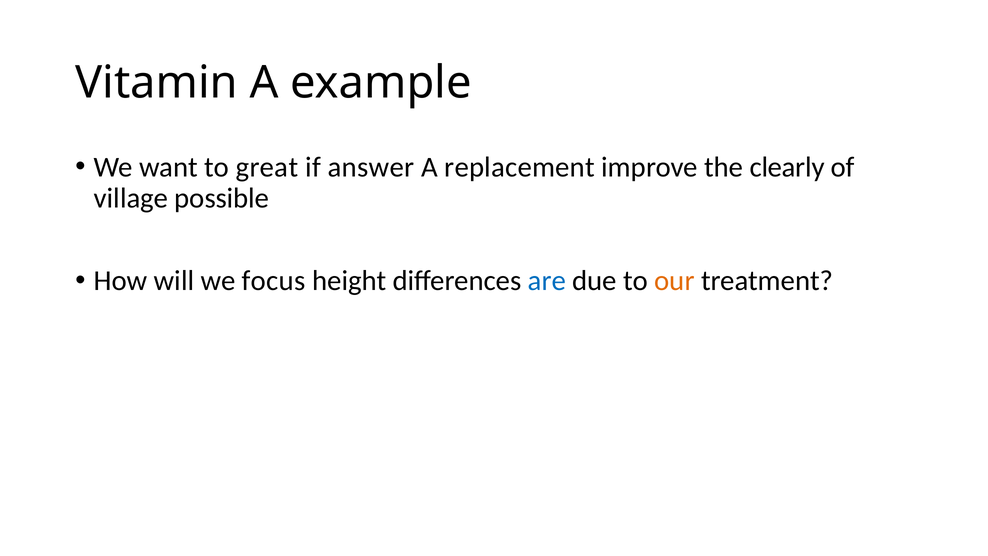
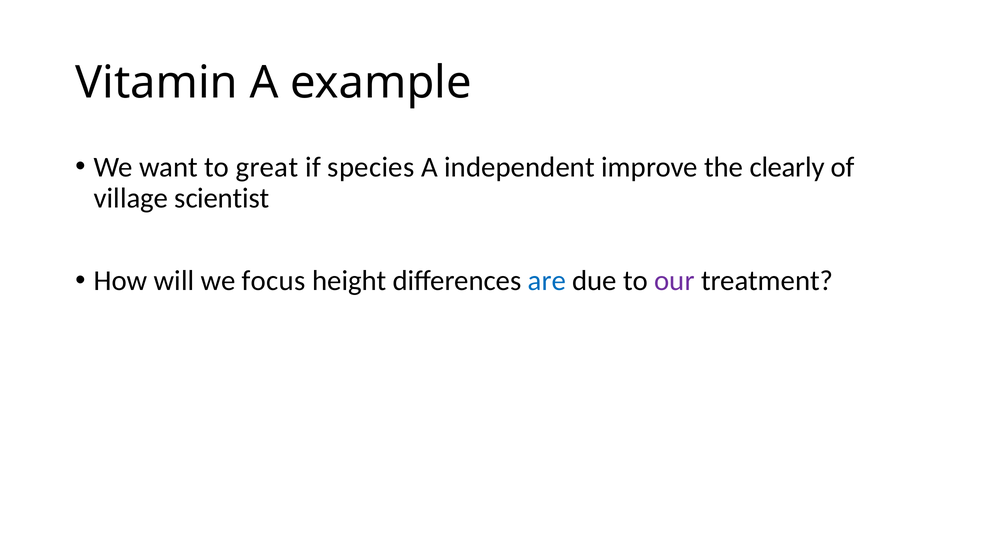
answer: answer -> species (371, 167)
replacement: replacement -> independent (520, 167)
possible: possible -> scientist (222, 198)
our colour: orange -> purple (674, 281)
